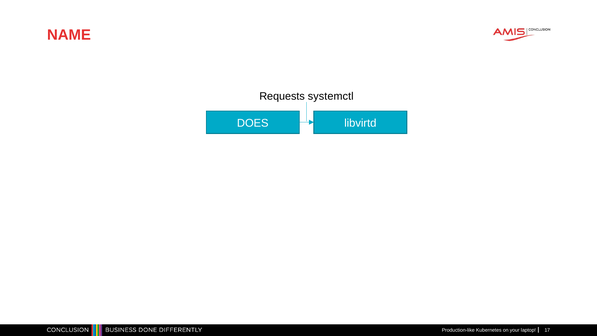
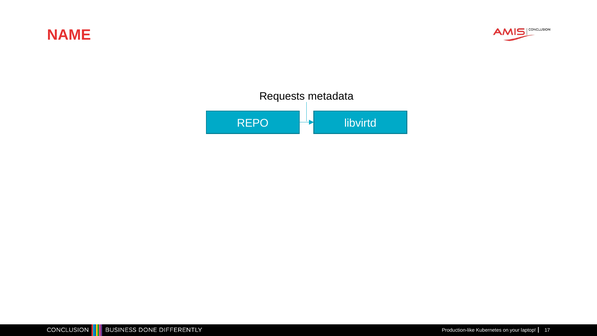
systemctl: systemctl -> metadata (331, 96)
DOES: DOES -> REPO (253, 123)
